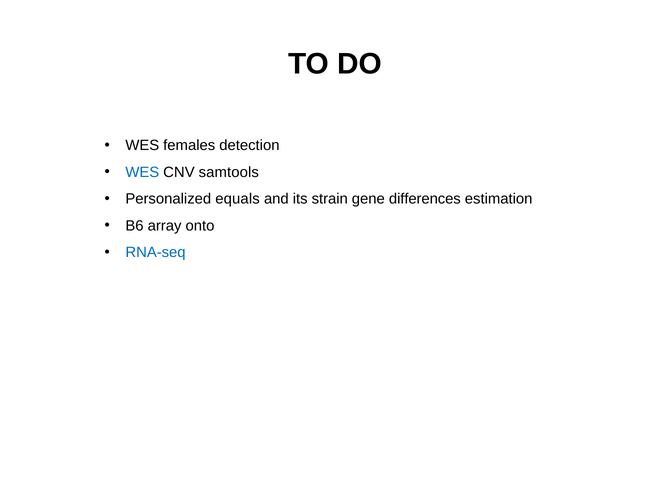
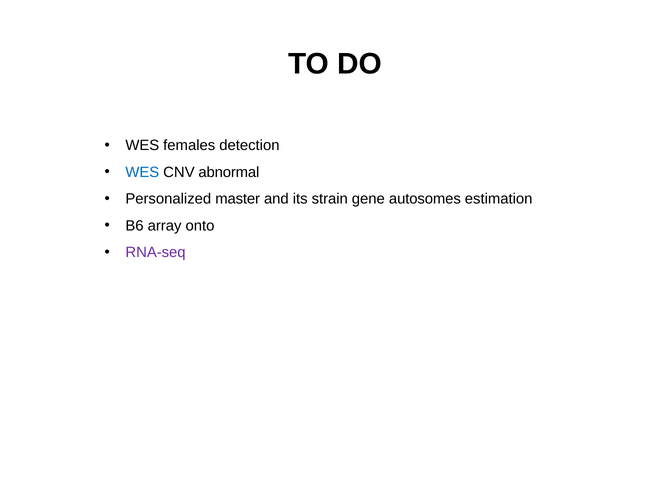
samtools: samtools -> abnormal (229, 172)
equals: equals -> master (238, 199)
differences: differences -> autosomes (425, 199)
RNA-seq colour: blue -> purple (156, 253)
